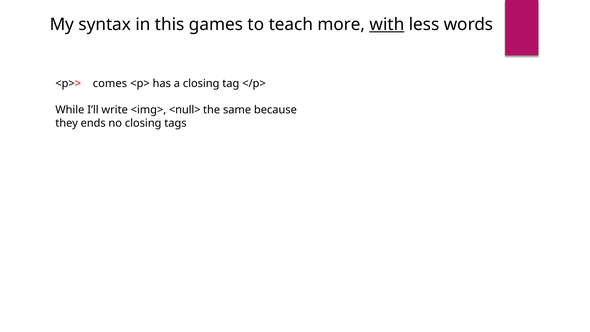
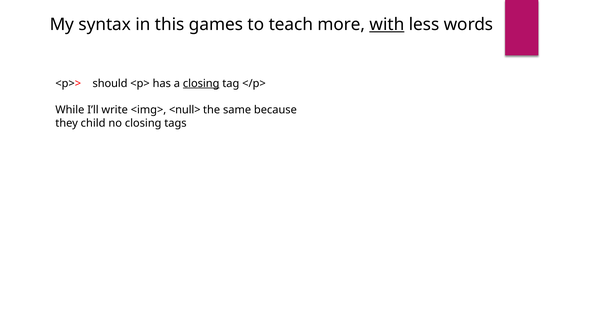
comes: comes -> should (110, 83)
closing underline: none -> present (201, 83)
ends: ends -> child (93, 123)
